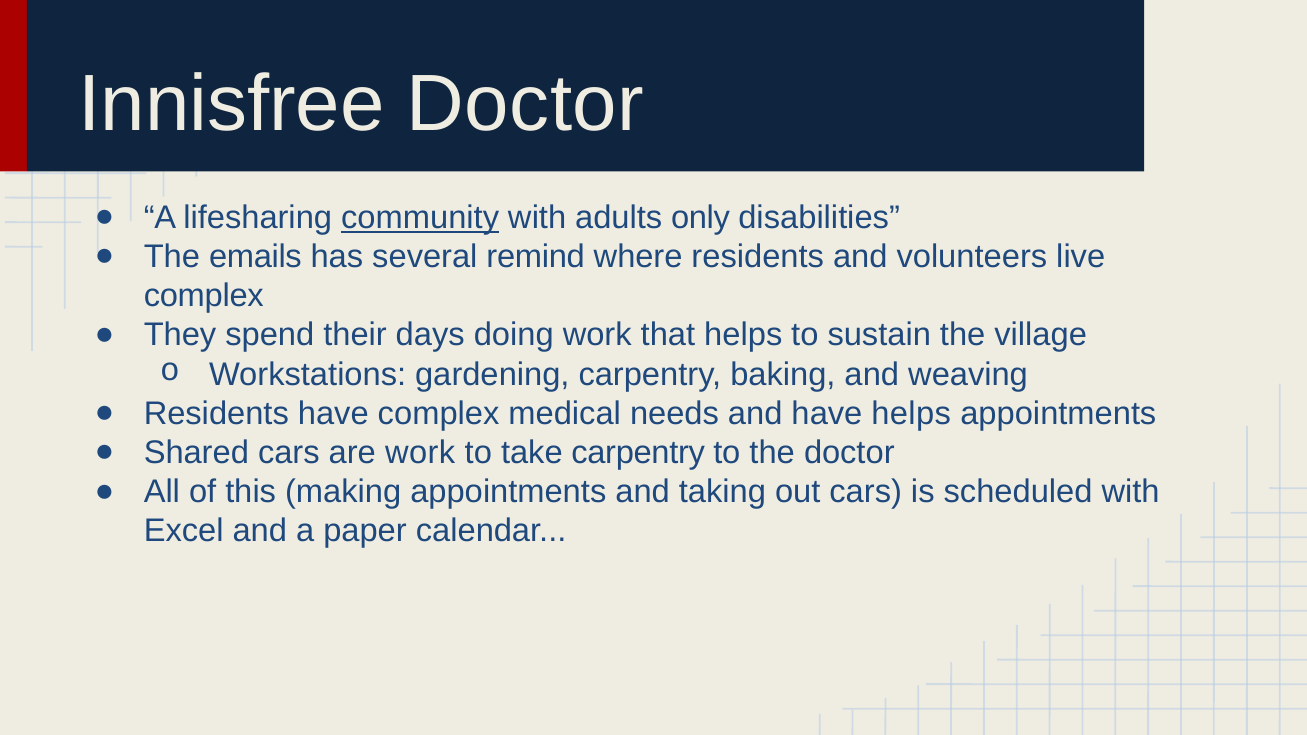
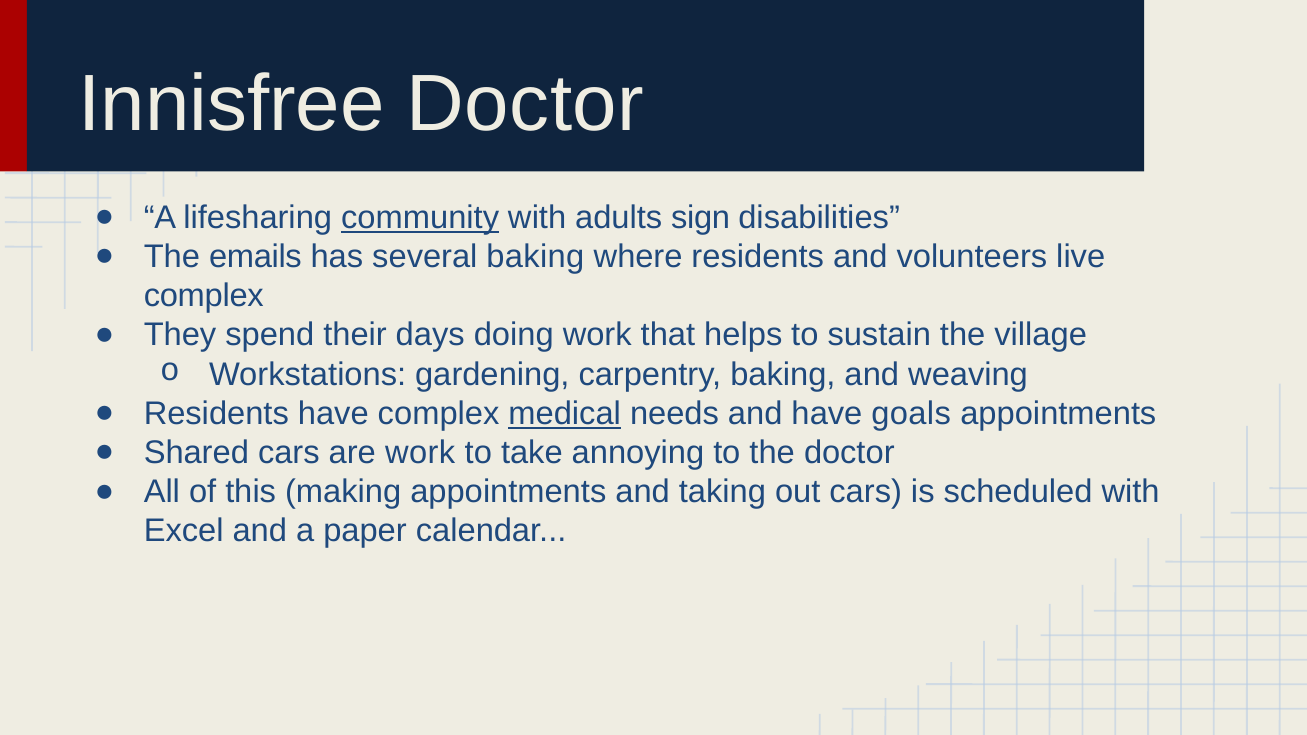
only: only -> sign (701, 218)
several remind: remind -> baking (535, 257)
medical underline: none -> present (565, 414)
have helps: helps -> goals (911, 414)
take carpentry: carpentry -> annoying (638, 453)
